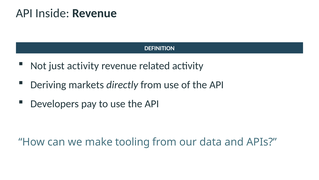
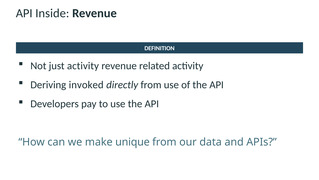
markets: markets -> invoked (86, 85)
tooling: tooling -> unique (132, 142)
